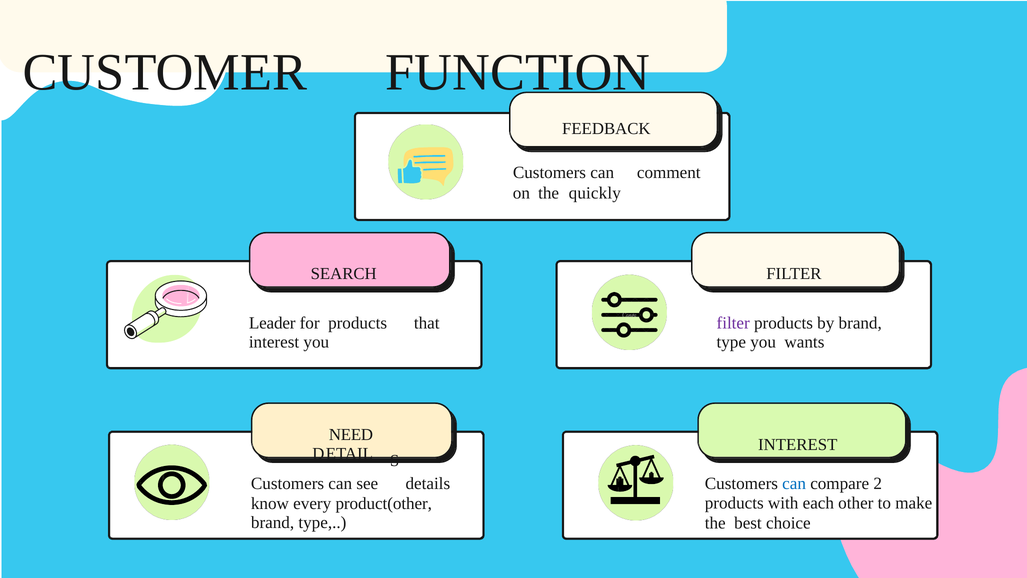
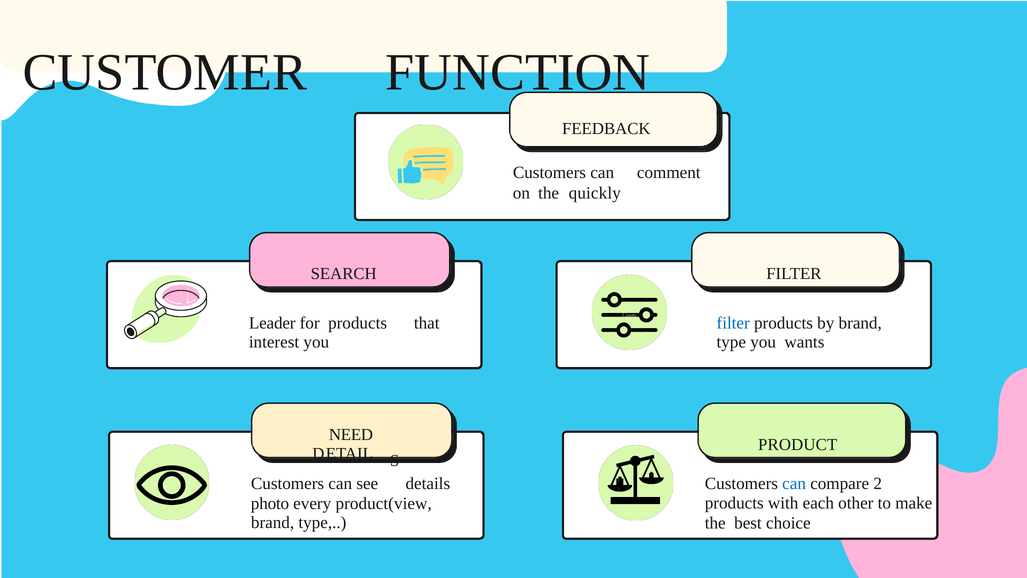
filter colour: purple -> blue (733, 323)
INTEREST: INTEREST -> PRODUCT (798, 444)
know: know -> photo (270, 503)
product(other: product(other -> product(view (384, 503)
